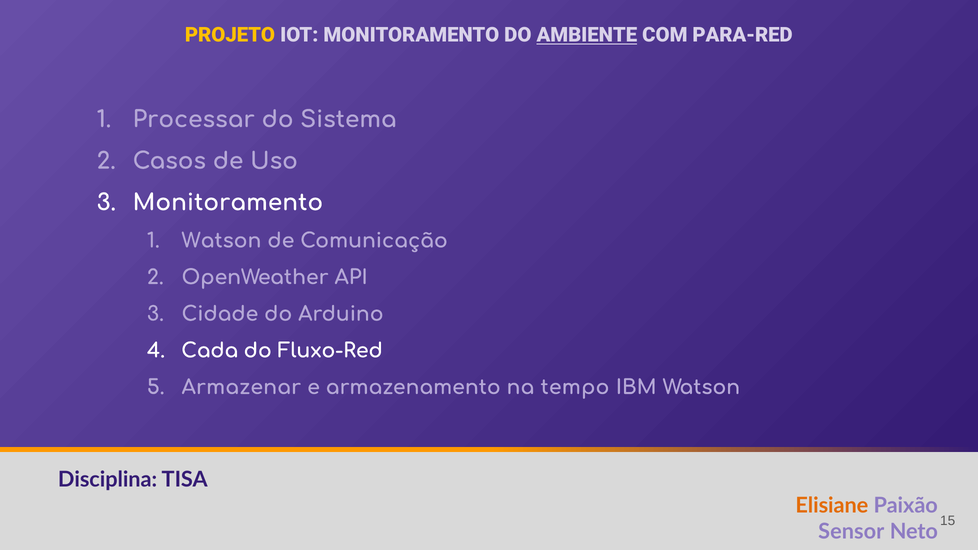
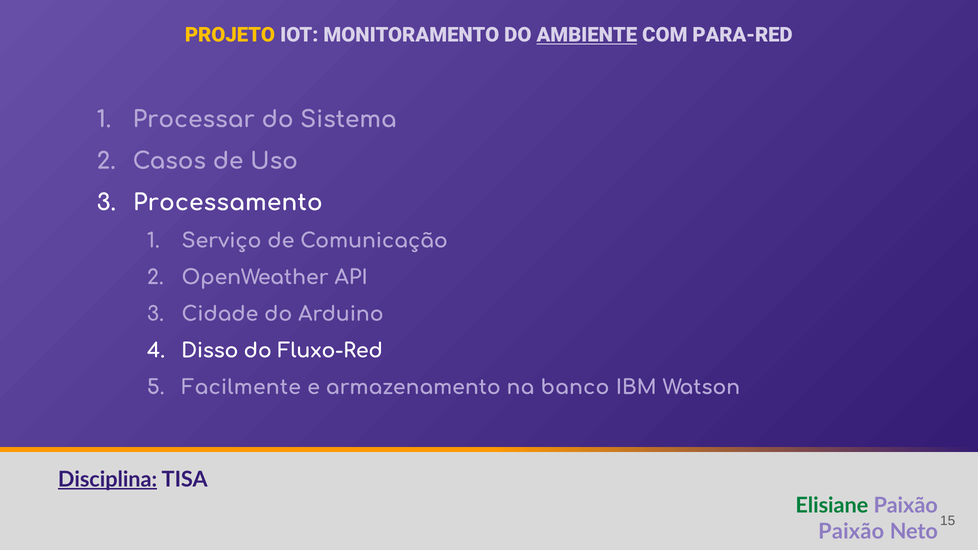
Monitoramento: Monitoramento -> Processamento (228, 203)
Watson: Watson -> Serviço (221, 241)
Cada: Cada -> Disso (210, 351)
Armazenar: Armazenar -> Facilmente (241, 387)
tempo: tempo -> banco (575, 387)
Disciplina underline: none -> present (108, 480)
Elisiane colour: orange -> green (832, 506)
Sensor: Sensor -> Paixão (851, 532)
